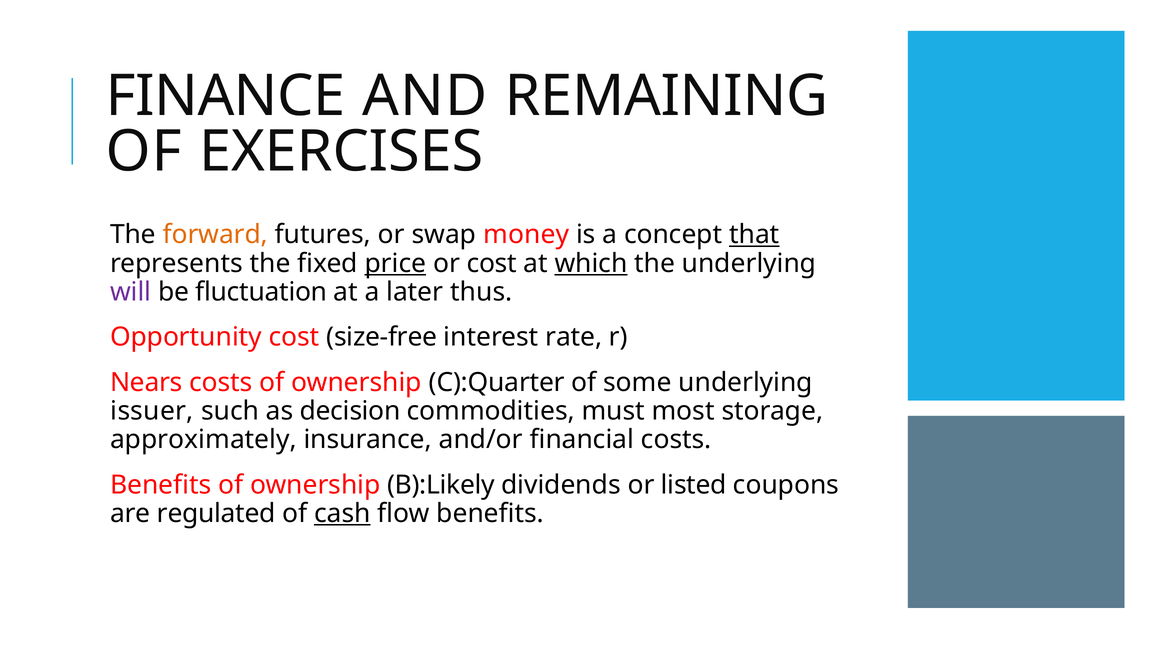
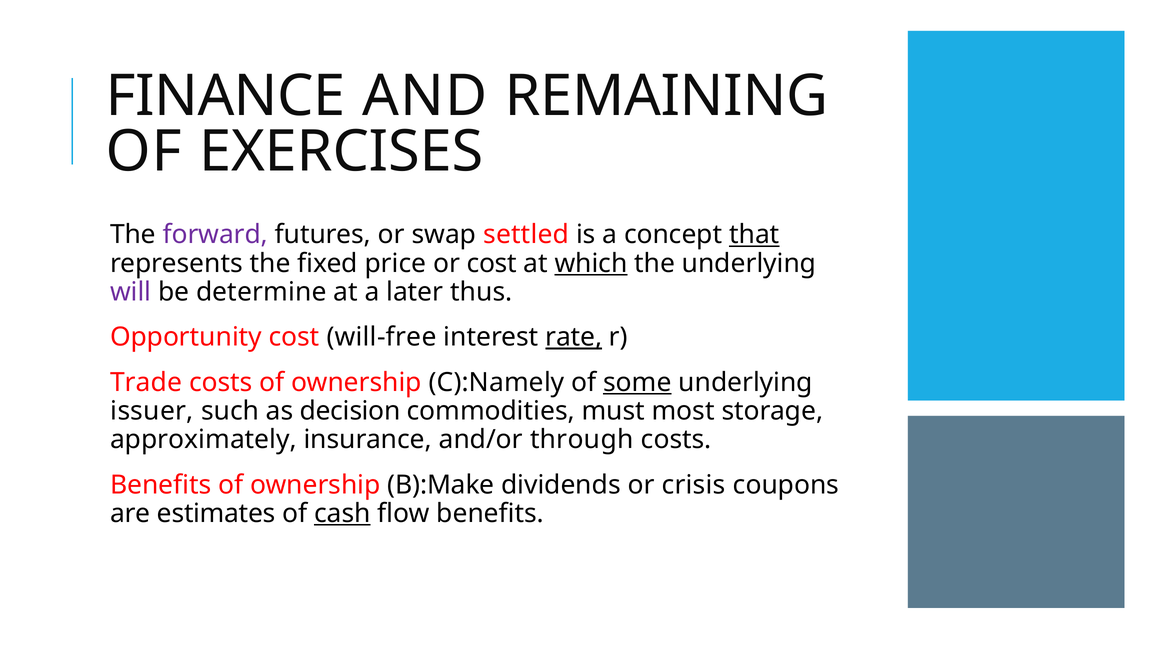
forward colour: orange -> purple (215, 235)
money: money -> settled (526, 235)
price underline: present -> none (395, 264)
fluctuation: fluctuation -> determine (261, 292)
size-free: size-free -> will-free (382, 337)
rate underline: none -> present (574, 337)
Nears: Nears -> Trade (146, 383)
C):Quarter: C):Quarter -> C):Namely (497, 383)
some underline: none -> present (637, 383)
financial: financial -> through (582, 440)
B):Likely: B):Likely -> B):Make (441, 485)
listed: listed -> crisis (694, 485)
regulated: regulated -> estimates (216, 514)
